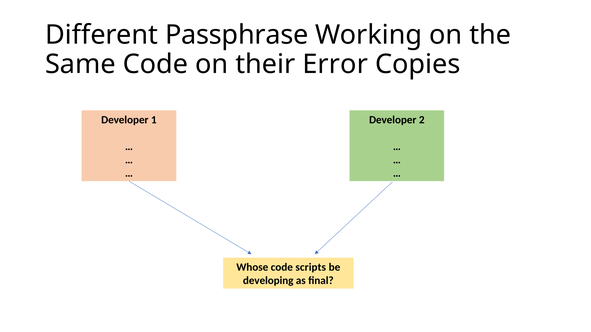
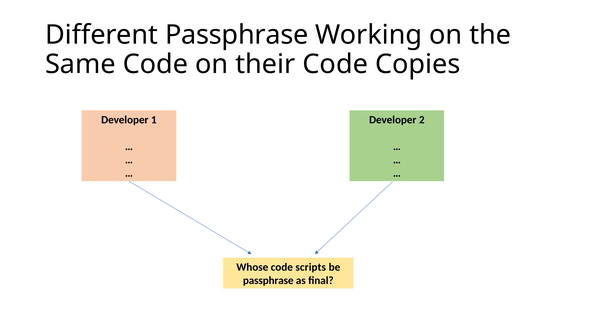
their Error: Error -> Code (335, 64)
developing: developing -> passphrase (268, 281)
